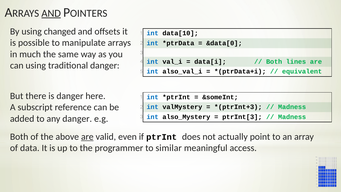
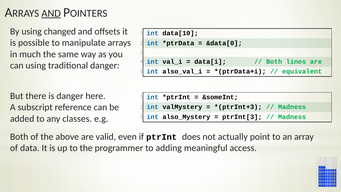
any danger: danger -> classes (77, 119)
are underline: present -> none (87, 137)
similar: similar -> adding (169, 148)
